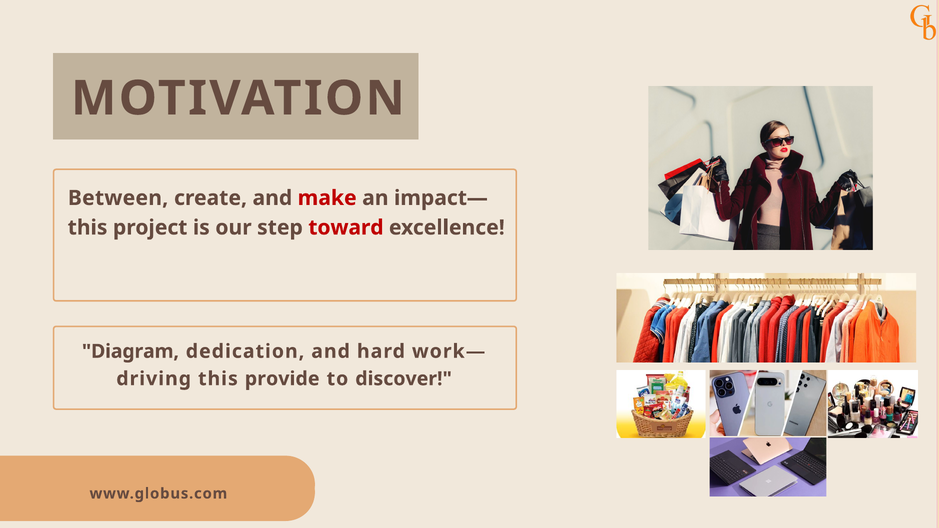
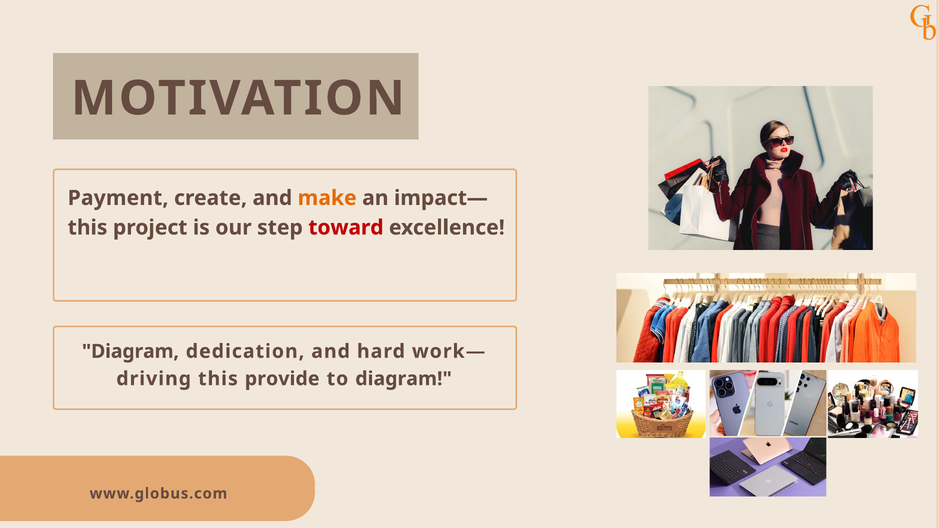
Between: Between -> Payment (118, 198)
make colour: red -> orange (327, 198)
to discover: discover -> diagram (404, 379)
